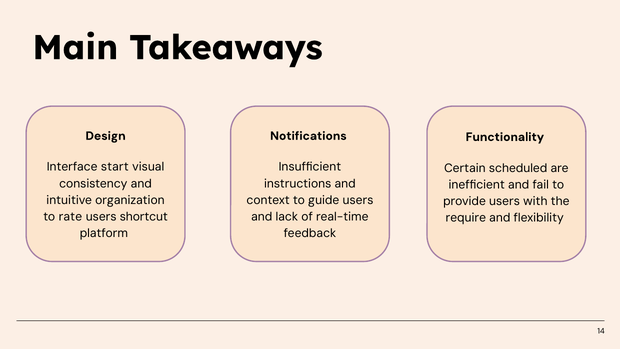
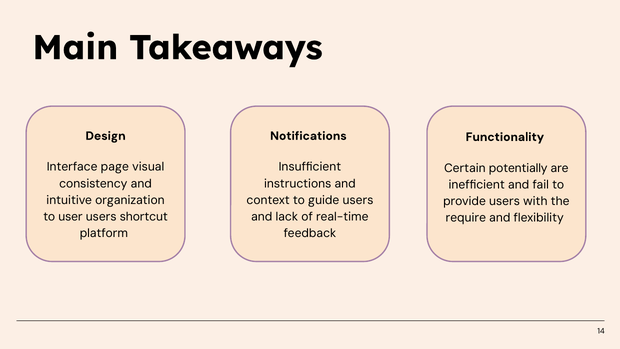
start: start -> page (115, 167)
scheduled: scheduled -> potentially (518, 168)
rate: rate -> user (70, 217)
